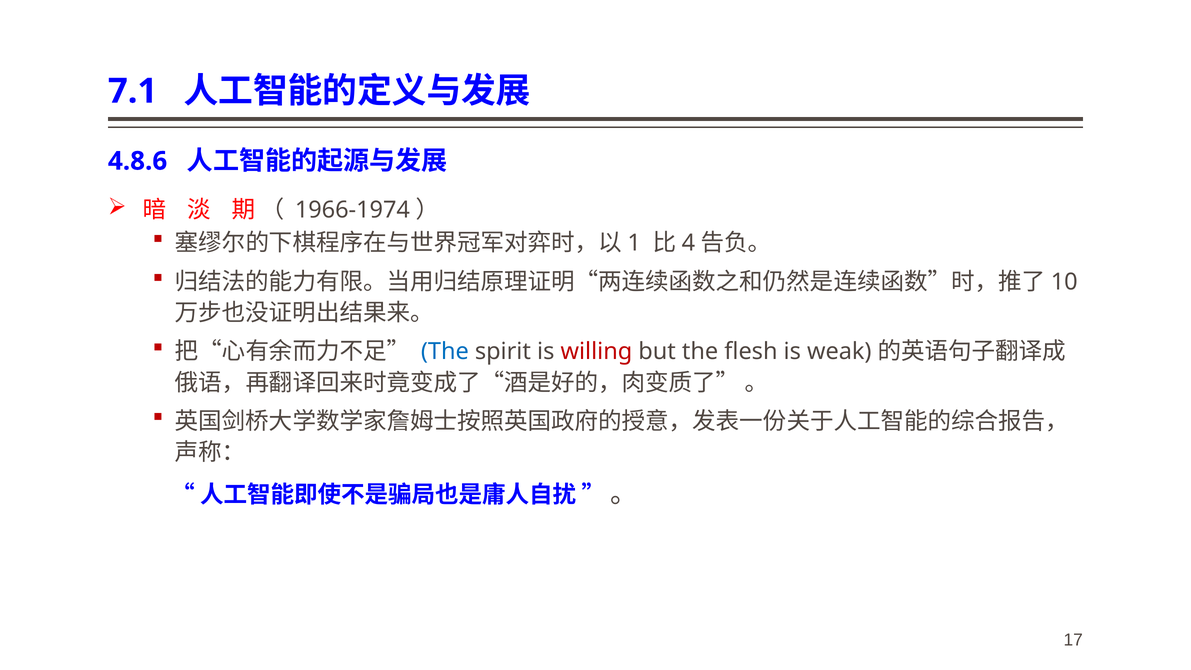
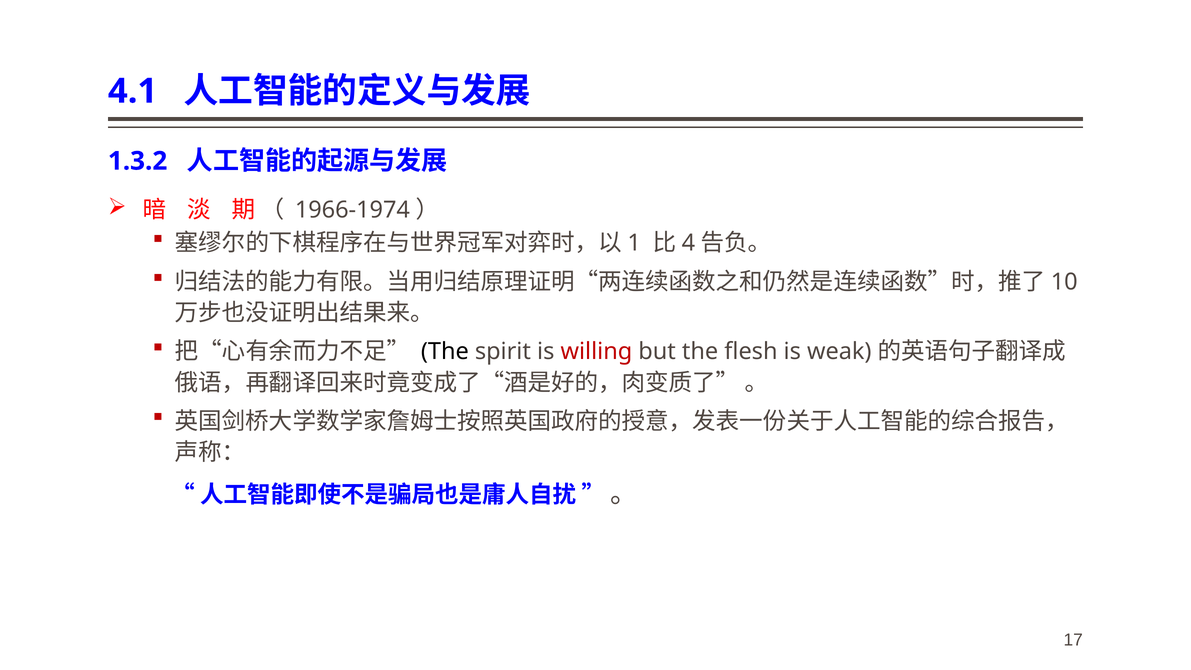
7.1: 7.1 -> 4.1 (133, 91)
4.8.6: 4.8.6 -> 1.3.2 (138, 161)
The colour: blue -> black (445, 352)
